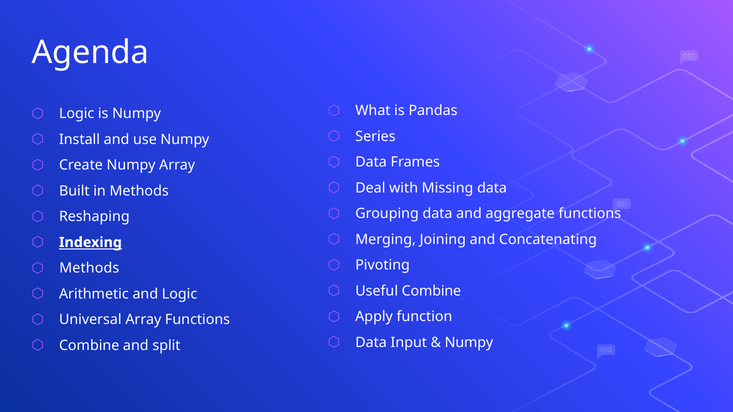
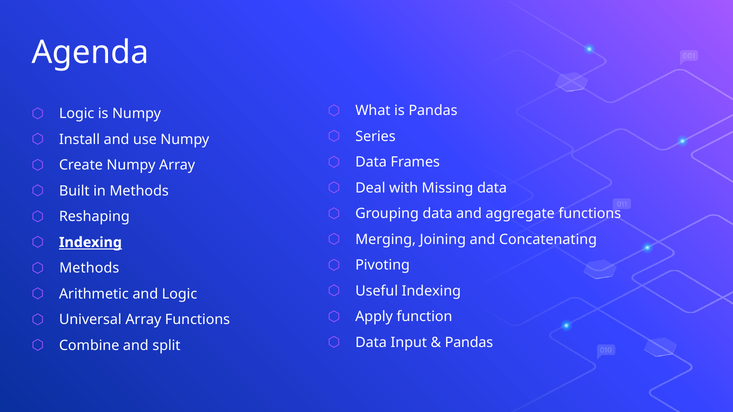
Useful Combine: Combine -> Indexing (431, 291)
Numpy: Numpy -> Pandas (469, 343)
